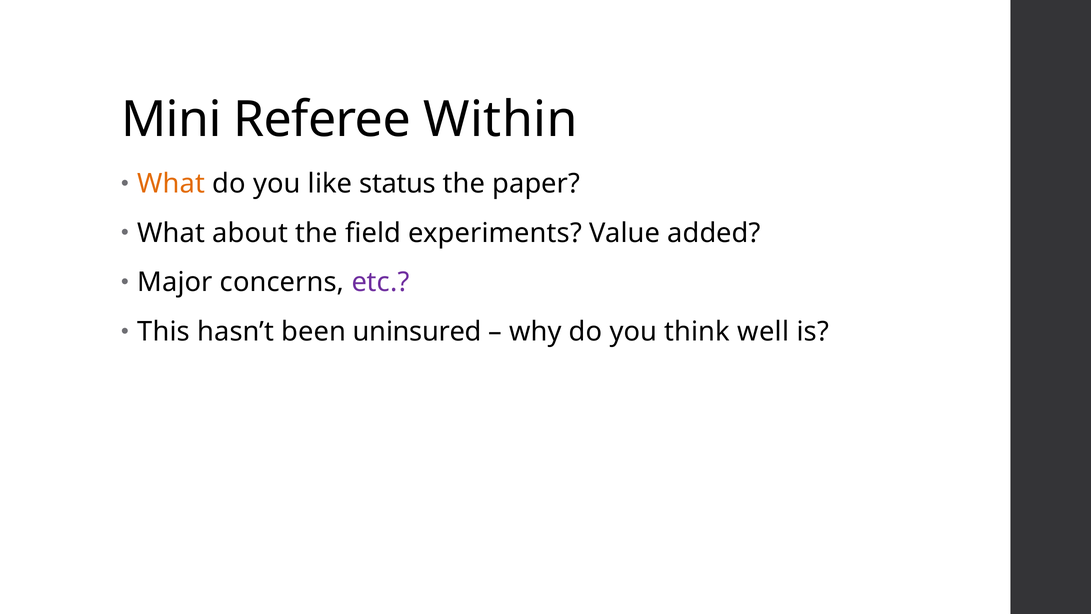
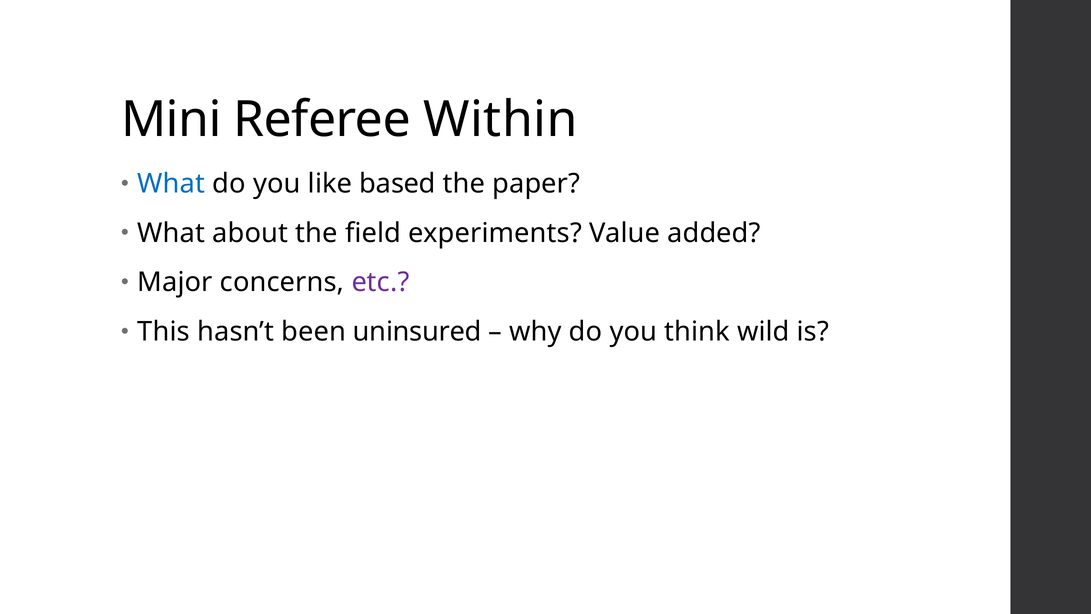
What colour: orange -> blue (171, 184)
status: status -> based (398, 184)
well: well -> wild (763, 331)
